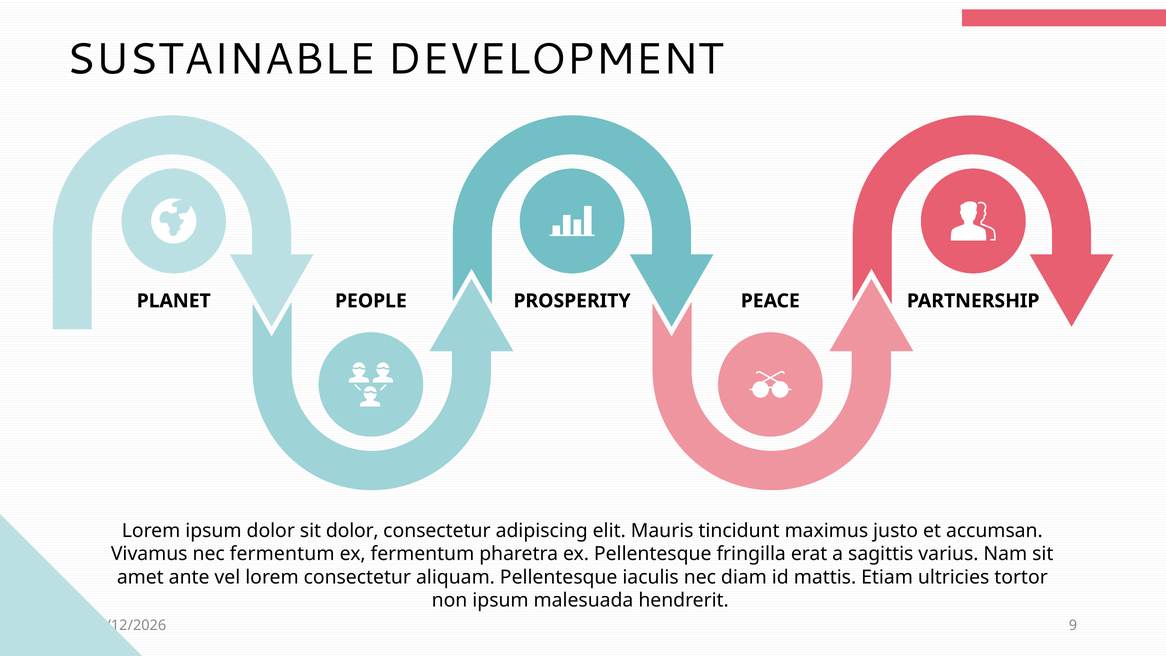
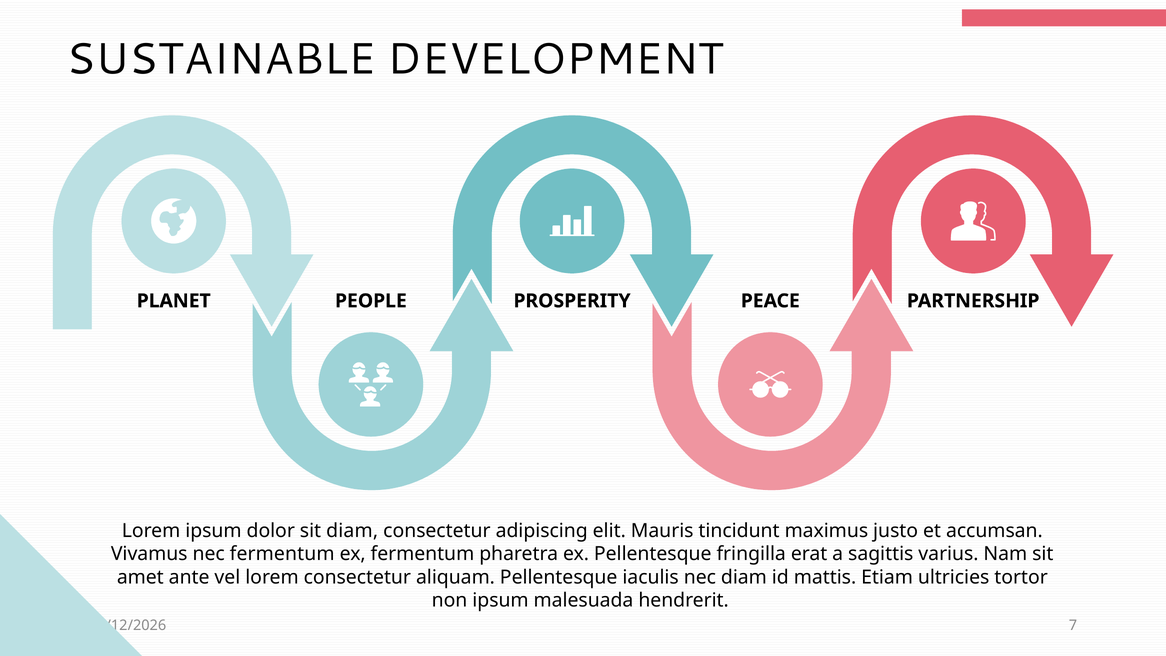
sit dolor: dolor -> diam (352, 531)
9: 9 -> 7 (1073, 625)
